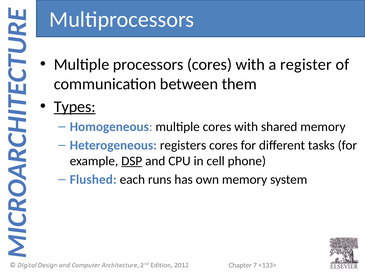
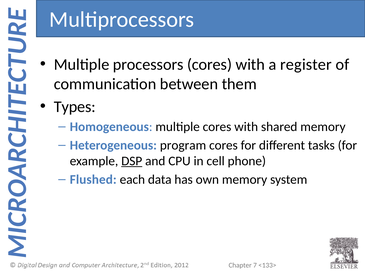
Types underline: present -> none (75, 107)
registers: registers -> program (183, 145)
runs: runs -> data (160, 179)
